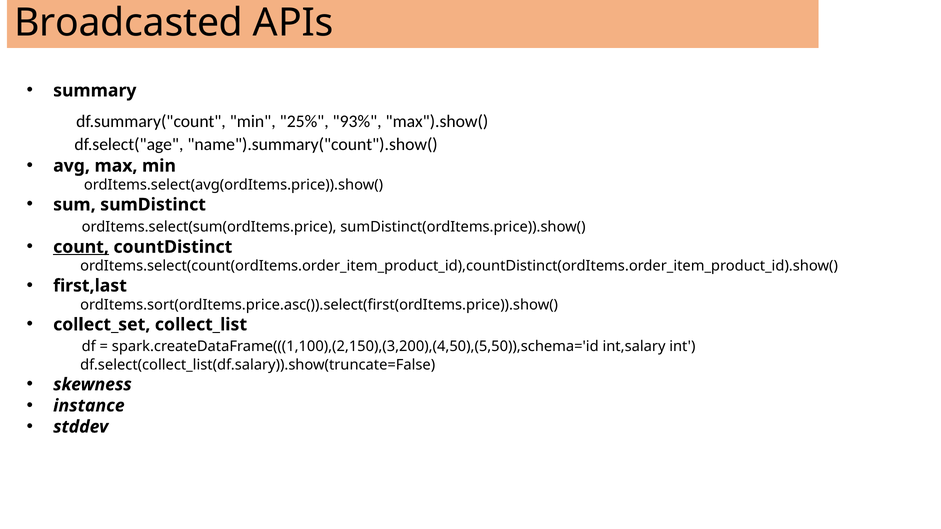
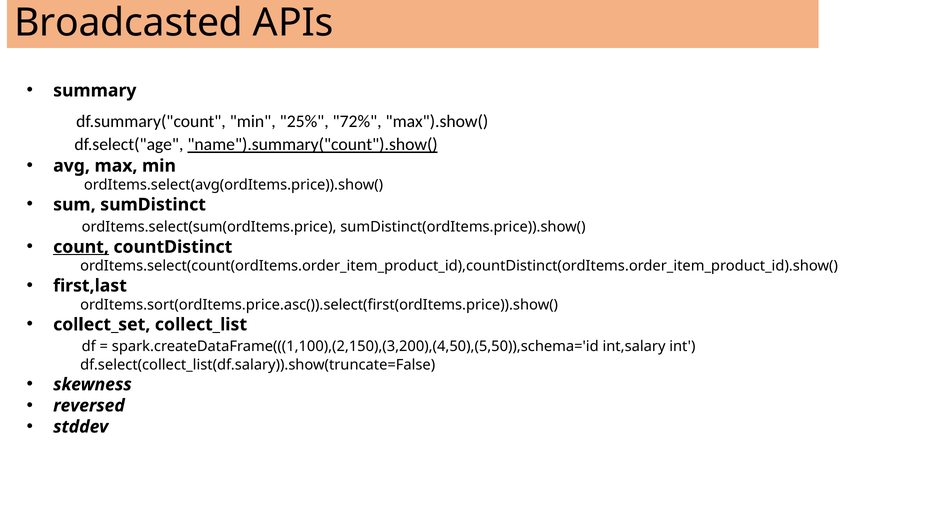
93%: 93% -> 72% (357, 122)
name").summary("count").show( underline: none -> present (313, 145)
instance: instance -> reversed (89, 406)
